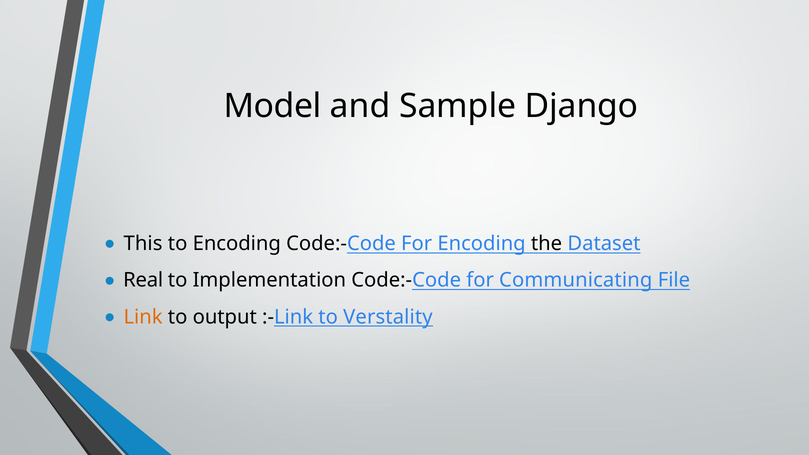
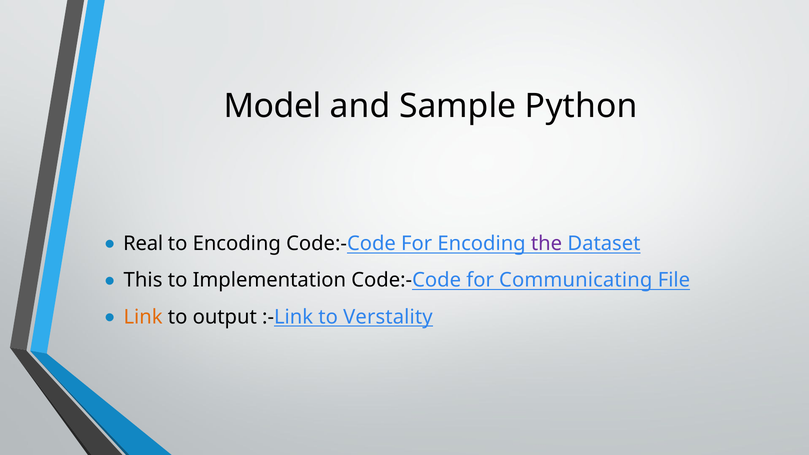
Django: Django -> Python (581, 106)
This: This -> Real (143, 244)
the colour: black -> purple (547, 244)
Real: Real -> This (143, 280)
